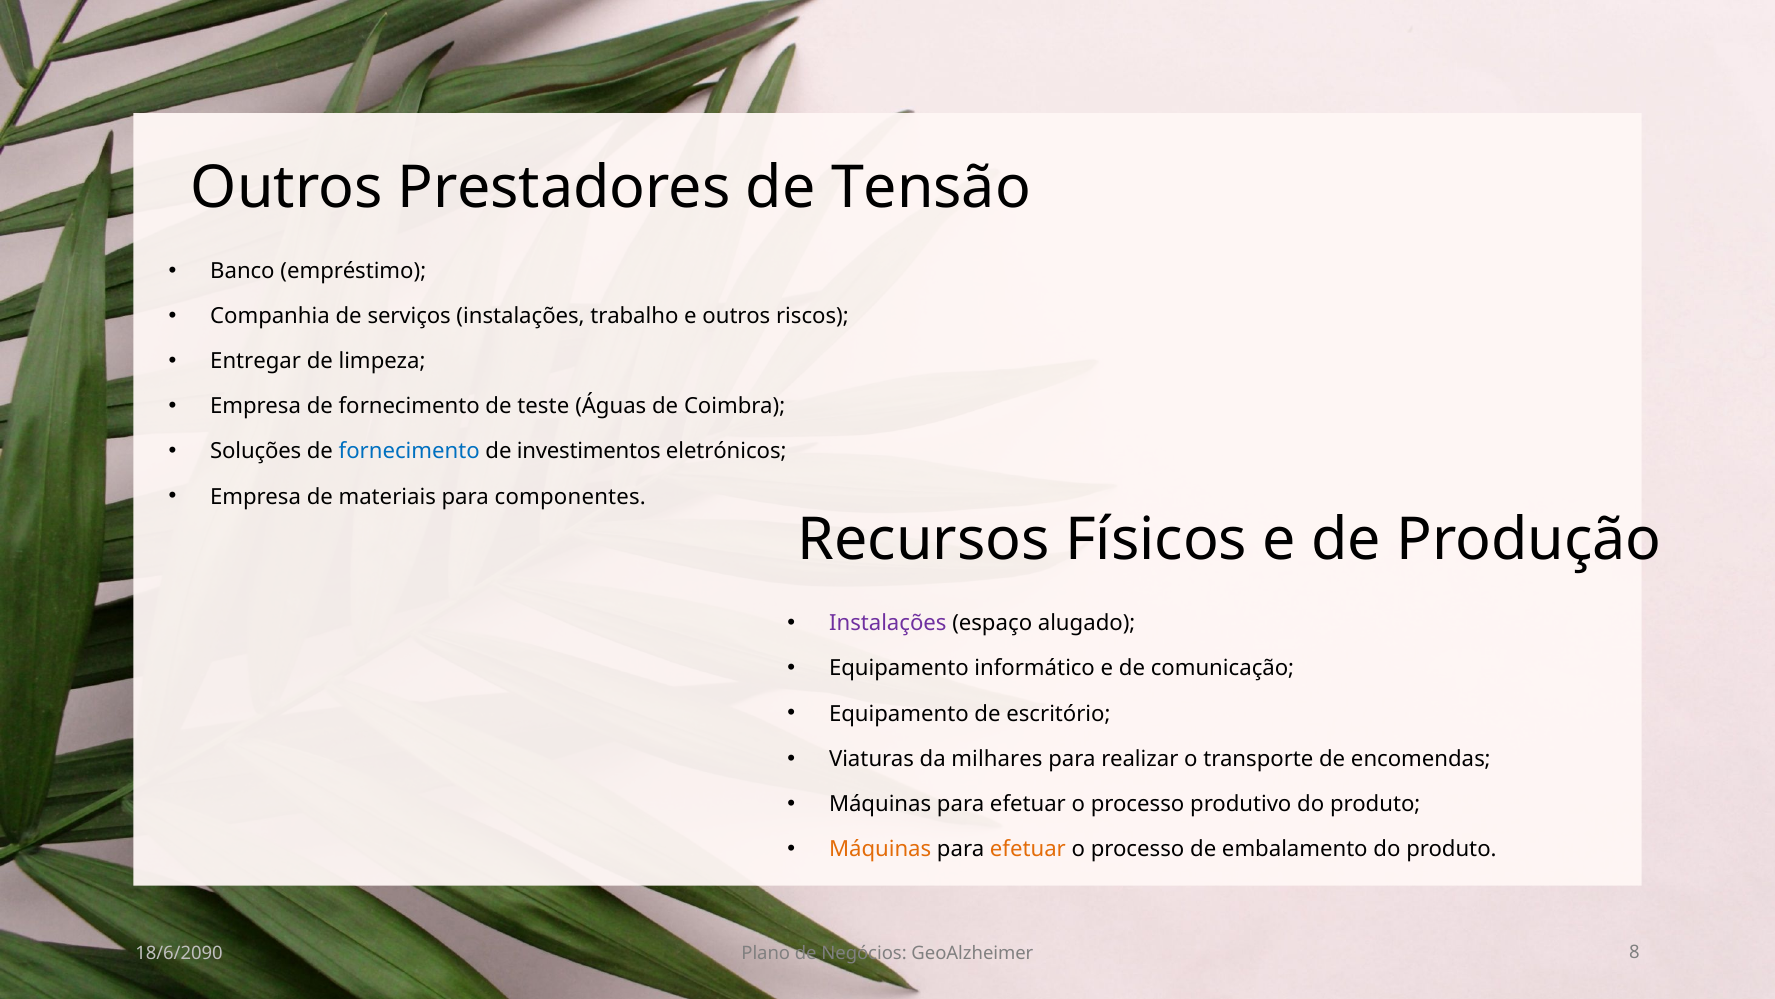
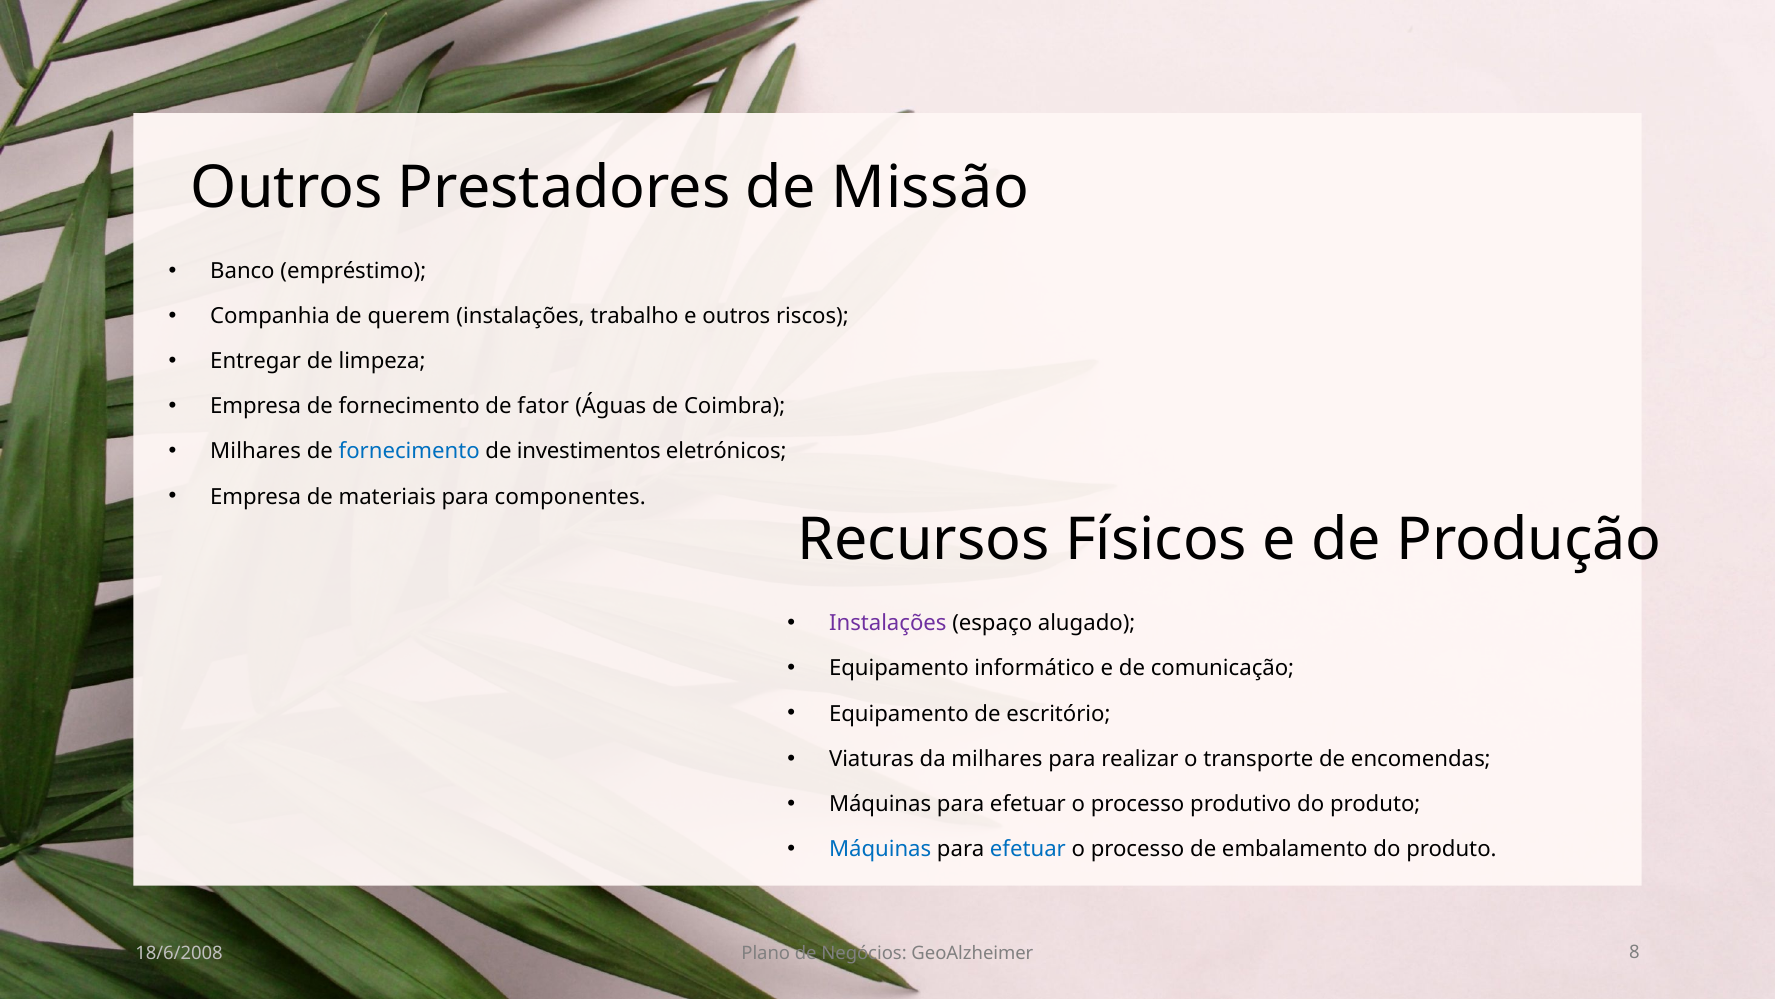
Tensão: Tensão -> Missão (931, 188)
serviços: serviços -> querem (409, 316)
teste: teste -> fator (543, 406)
Soluções: Soluções -> Milhares (256, 451)
Máquinas colour: orange -> blue (880, 849)
efetuar colour: orange -> blue (1028, 849)
18/6/2090: 18/6/2090 -> 18/6/2008 (179, 953)
